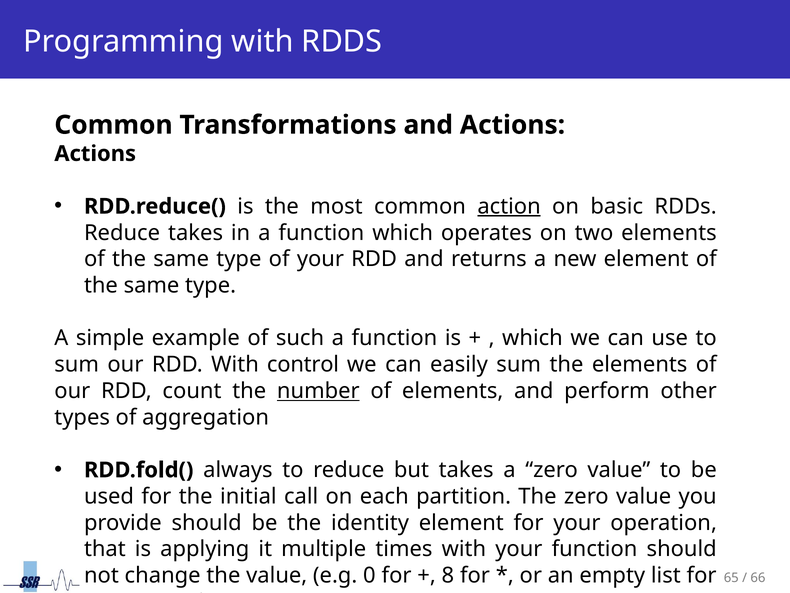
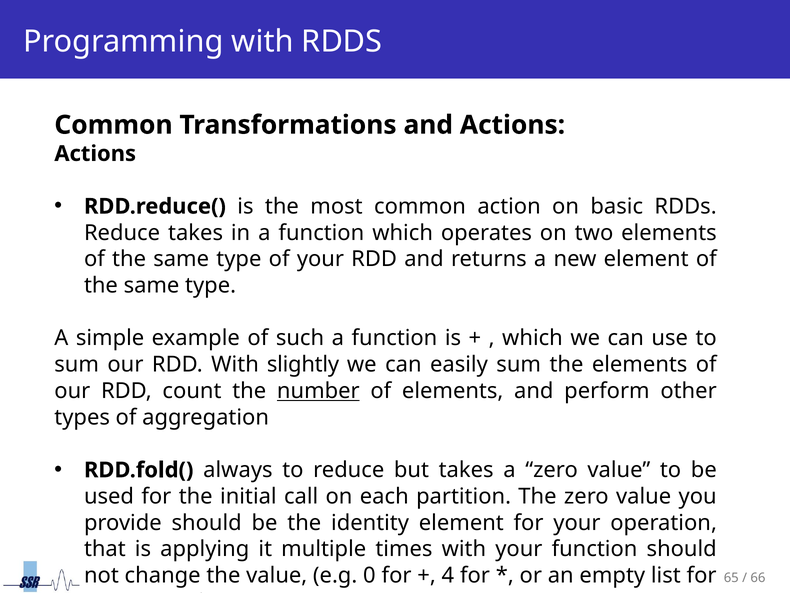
action underline: present -> none (509, 206)
control: control -> slightly (303, 364)
8: 8 -> 4 (448, 575)
